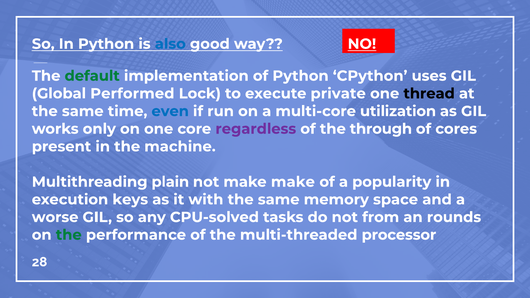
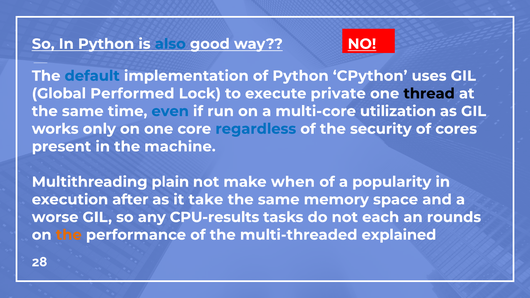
default colour: green -> blue (92, 76)
regardless colour: purple -> blue (256, 129)
through: through -> security (381, 129)
make make: make -> when (293, 182)
keys: keys -> after (130, 200)
with: with -> take (206, 200)
CPU-solved: CPU-solved -> CPU-results (215, 217)
from: from -> each (381, 217)
the colour: green -> orange (69, 235)
processor: processor -> explained (399, 235)
